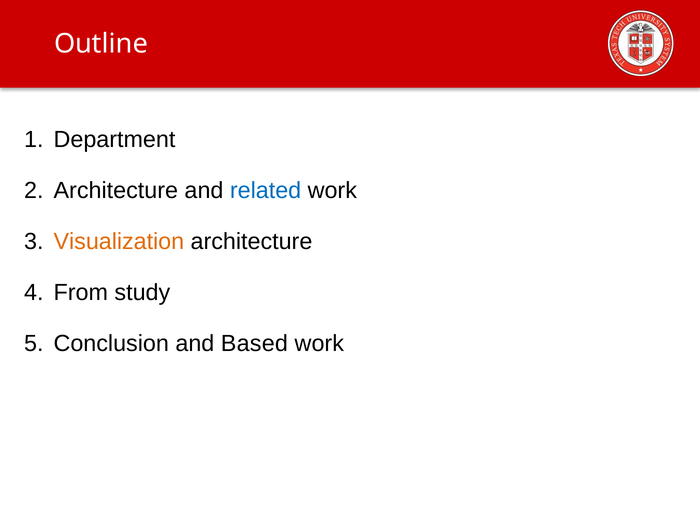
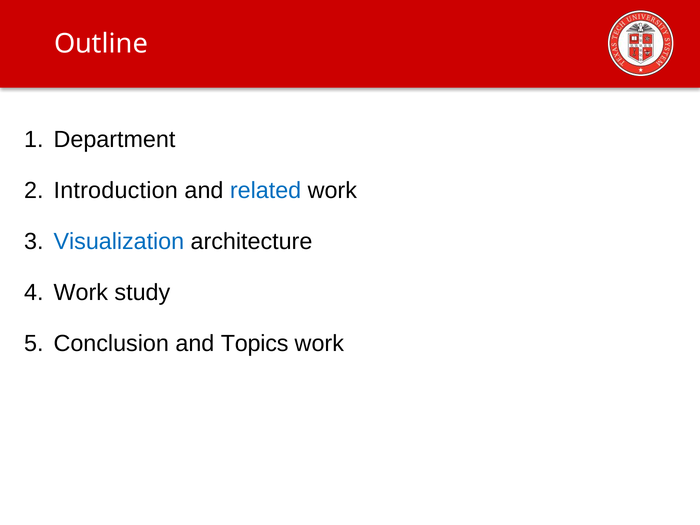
Architecture: Architecture -> Introduction (116, 190)
Visualization colour: orange -> blue (119, 241)
From: From -> Work (81, 292)
Based: Based -> Topics (255, 344)
